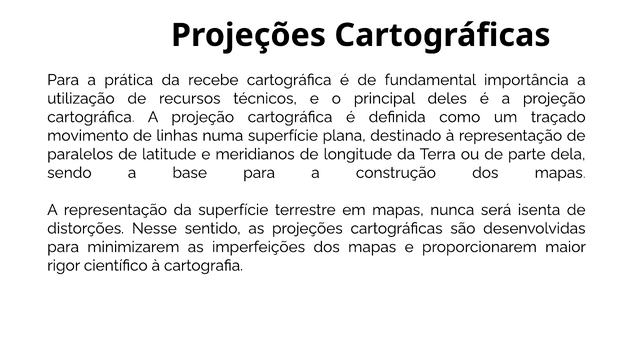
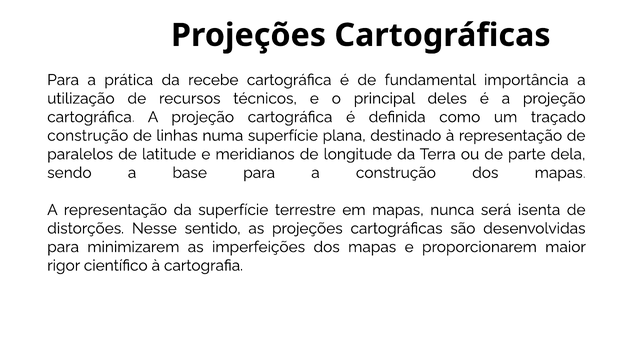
movimento: movimento -> construção (88, 136)
